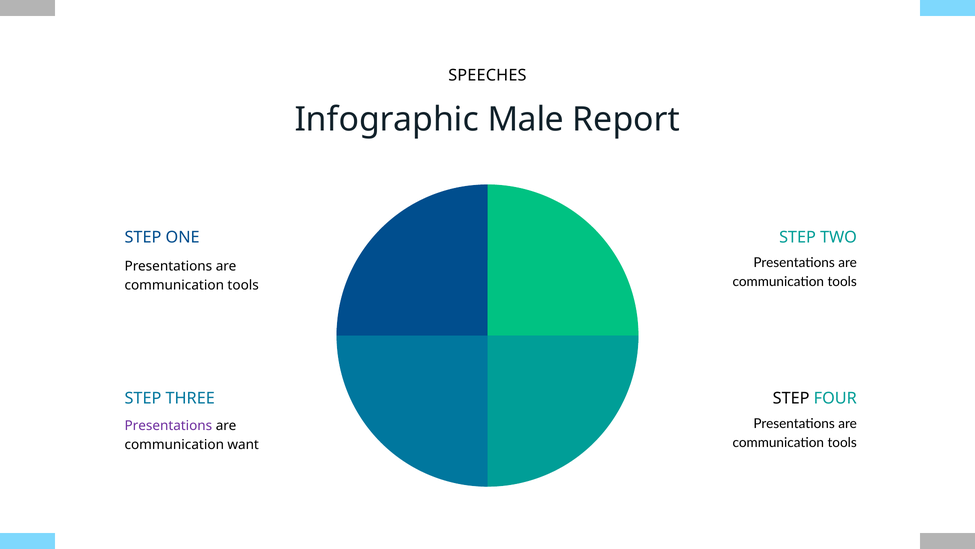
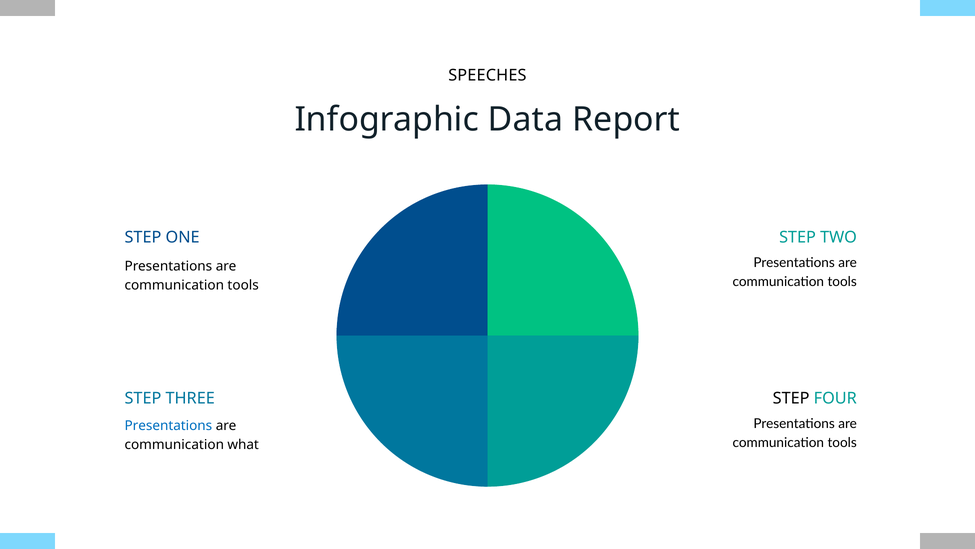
Male: Male -> Data (526, 120)
Presentations colour: purple -> blue (168, 425)
want: want -> what (243, 444)
